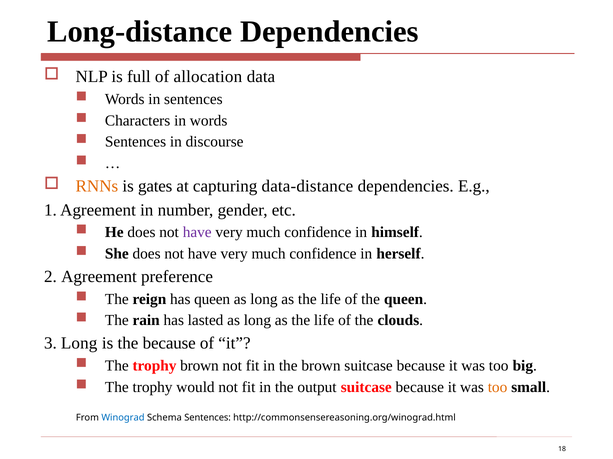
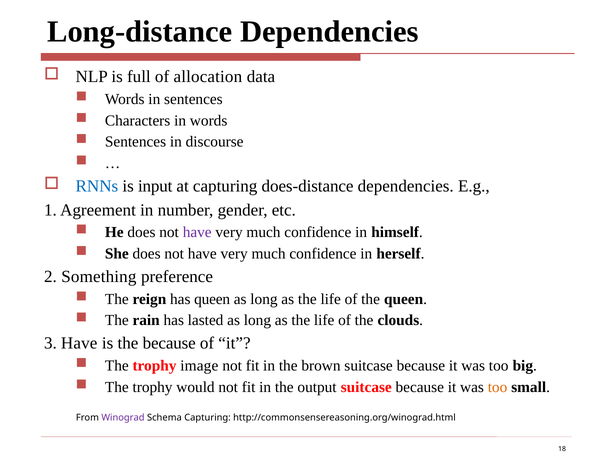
RNNs colour: orange -> blue (97, 187)
gates: gates -> input (155, 187)
data-distance: data-distance -> does-distance (308, 187)
2 Agreement: Agreement -> Something (99, 277)
3 Long: Long -> Have (79, 344)
trophy brown: brown -> image (199, 366)
Winograd colour: blue -> purple (123, 419)
Schema Sentences: Sentences -> Capturing (208, 419)
